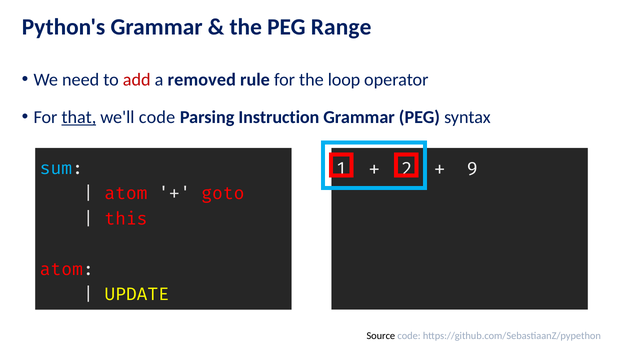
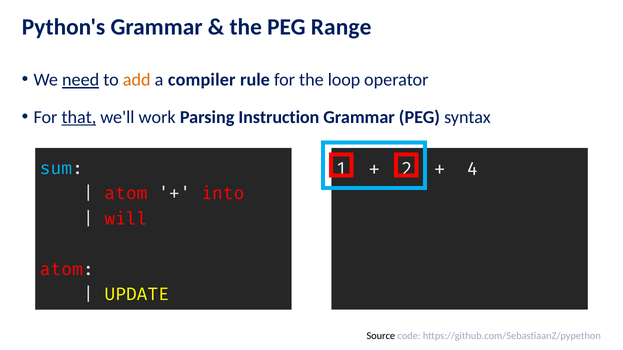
need underline: none -> present (81, 80)
add colour: red -> orange (137, 80)
removed: removed -> compiler (202, 80)
we'll code: code -> work (157, 117)
9: 9 -> 4 (472, 169)
goto: goto -> into (223, 194)
this: this -> will (126, 219)
